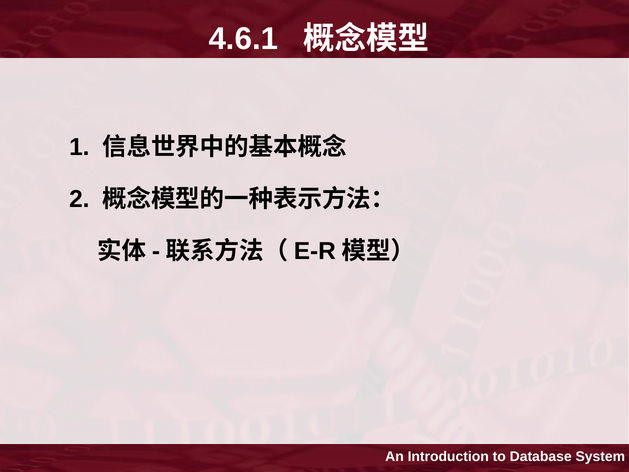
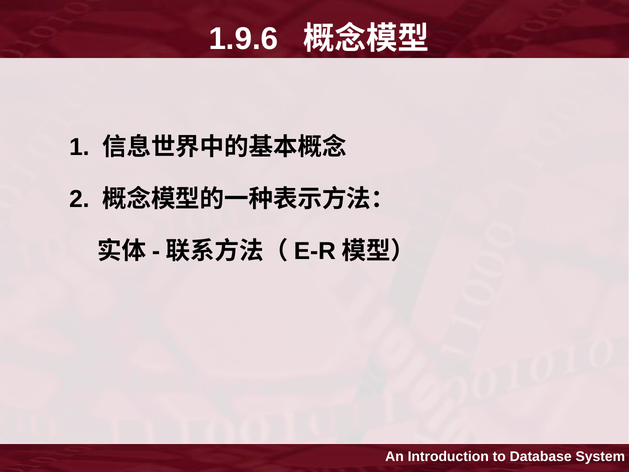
4.6.1: 4.6.1 -> 1.9.6 (243, 39)
